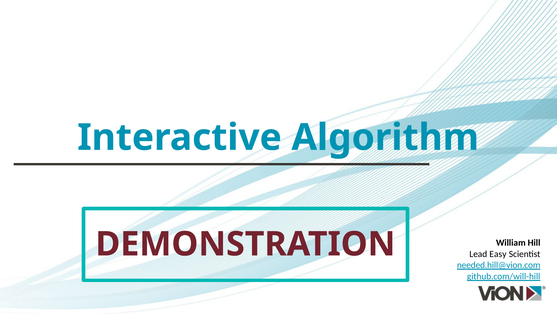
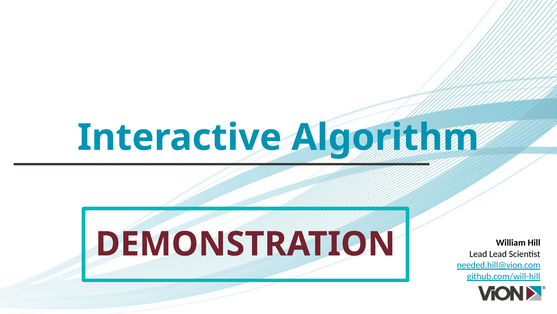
Lead Easy: Easy -> Lead (498, 253)
